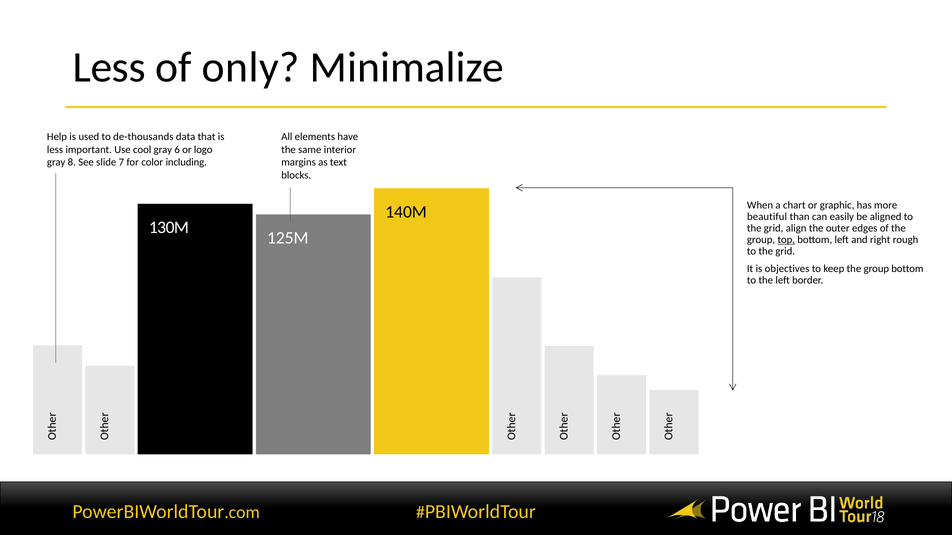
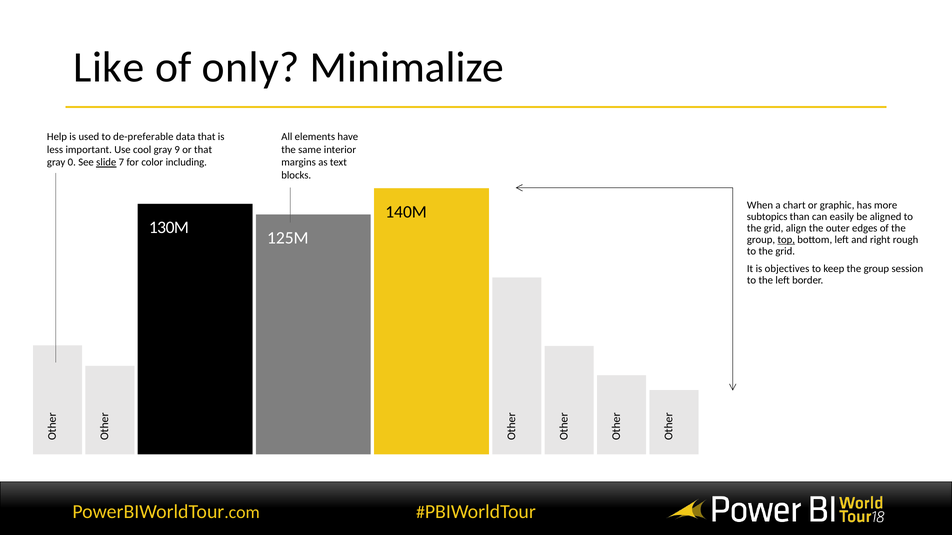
Less: Less -> Like (109, 68)
de-thousands: de-thousands -> de-preferable (143, 137)
6: 6 -> 9 (177, 150)
or logo: logo -> that (203, 150)
8: 8 -> 0 (72, 163)
slide underline: none -> present (106, 163)
beautiful: beautiful -> subtopics (767, 217)
group bottom: bottom -> session (907, 269)
